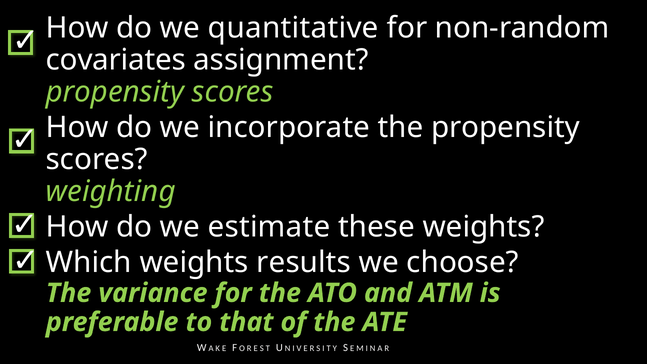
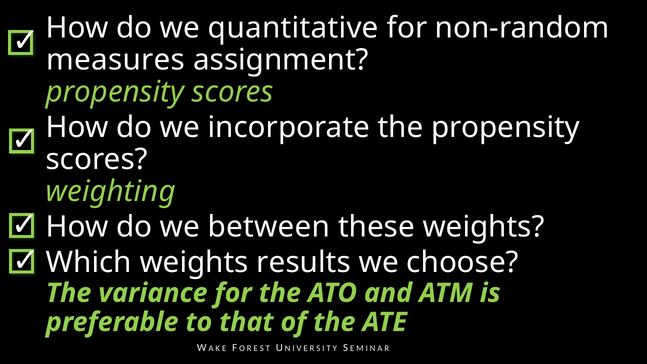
covariates: covariates -> measures (116, 60)
estimate: estimate -> between (269, 227)
